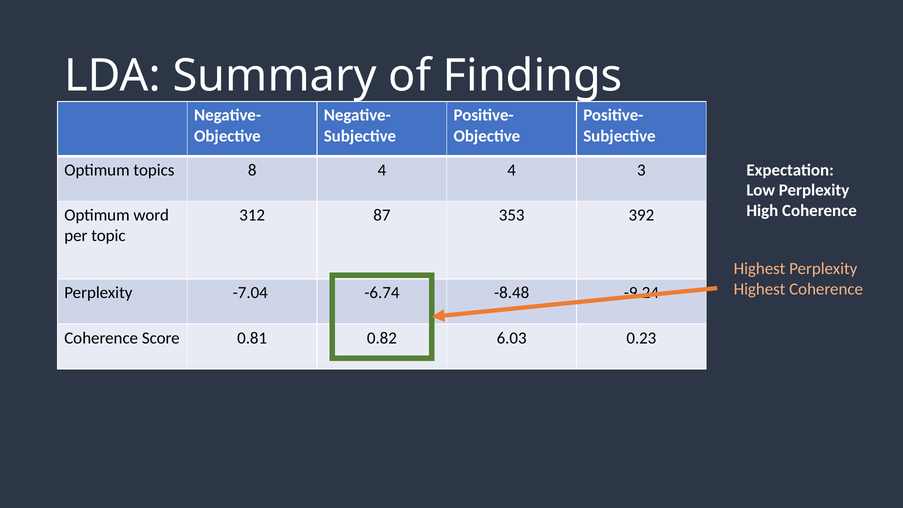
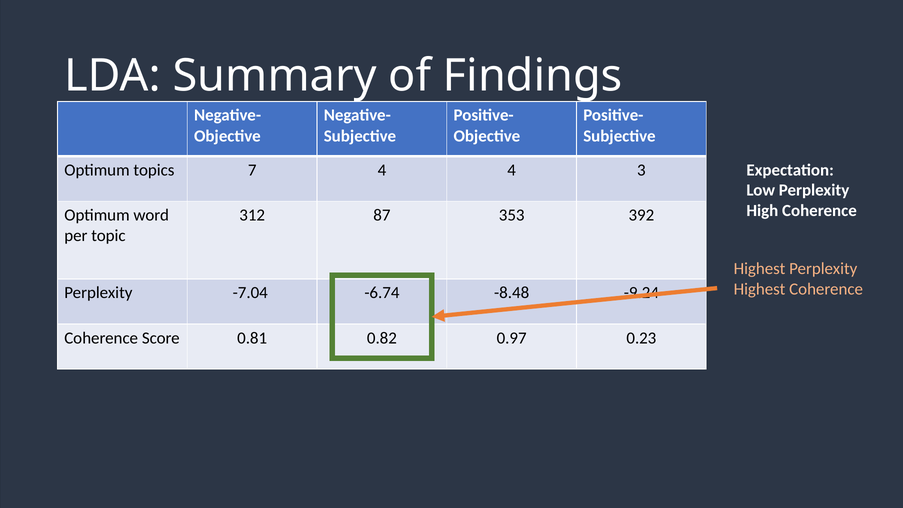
8: 8 -> 7 (252, 170)
6.03: 6.03 -> 0.97 (512, 338)
